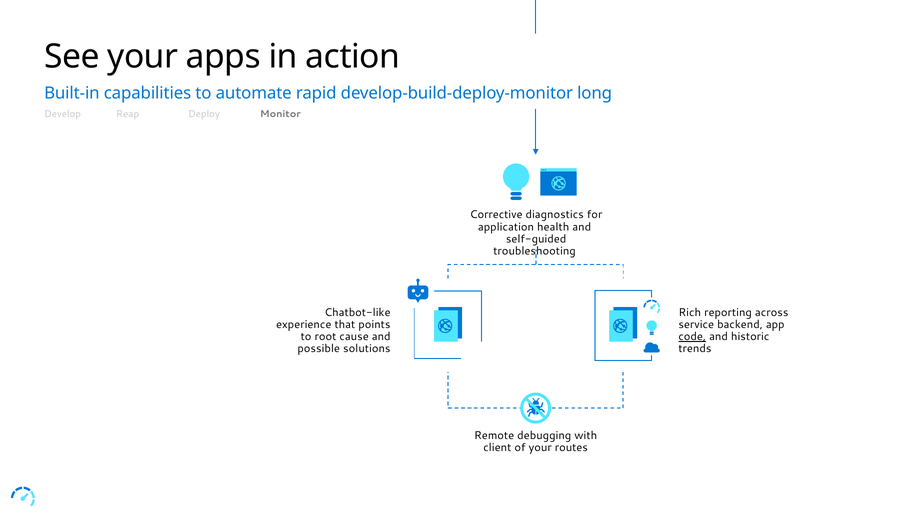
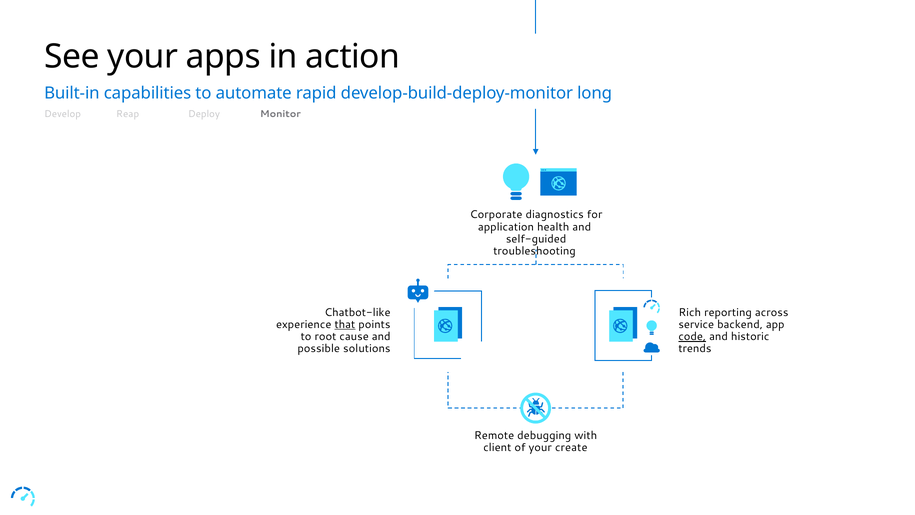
Corrective: Corrective -> Corporate (496, 215)
that underline: none -> present (345, 324)
routes: routes -> create (571, 447)
